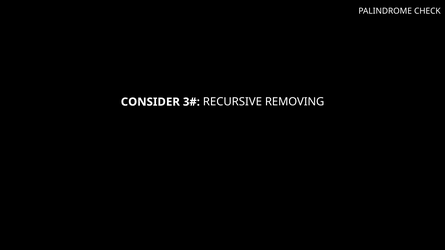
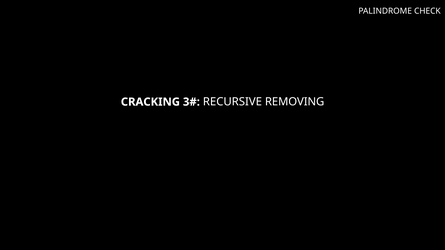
CONSIDER: CONSIDER -> CRACKING (150, 102)
